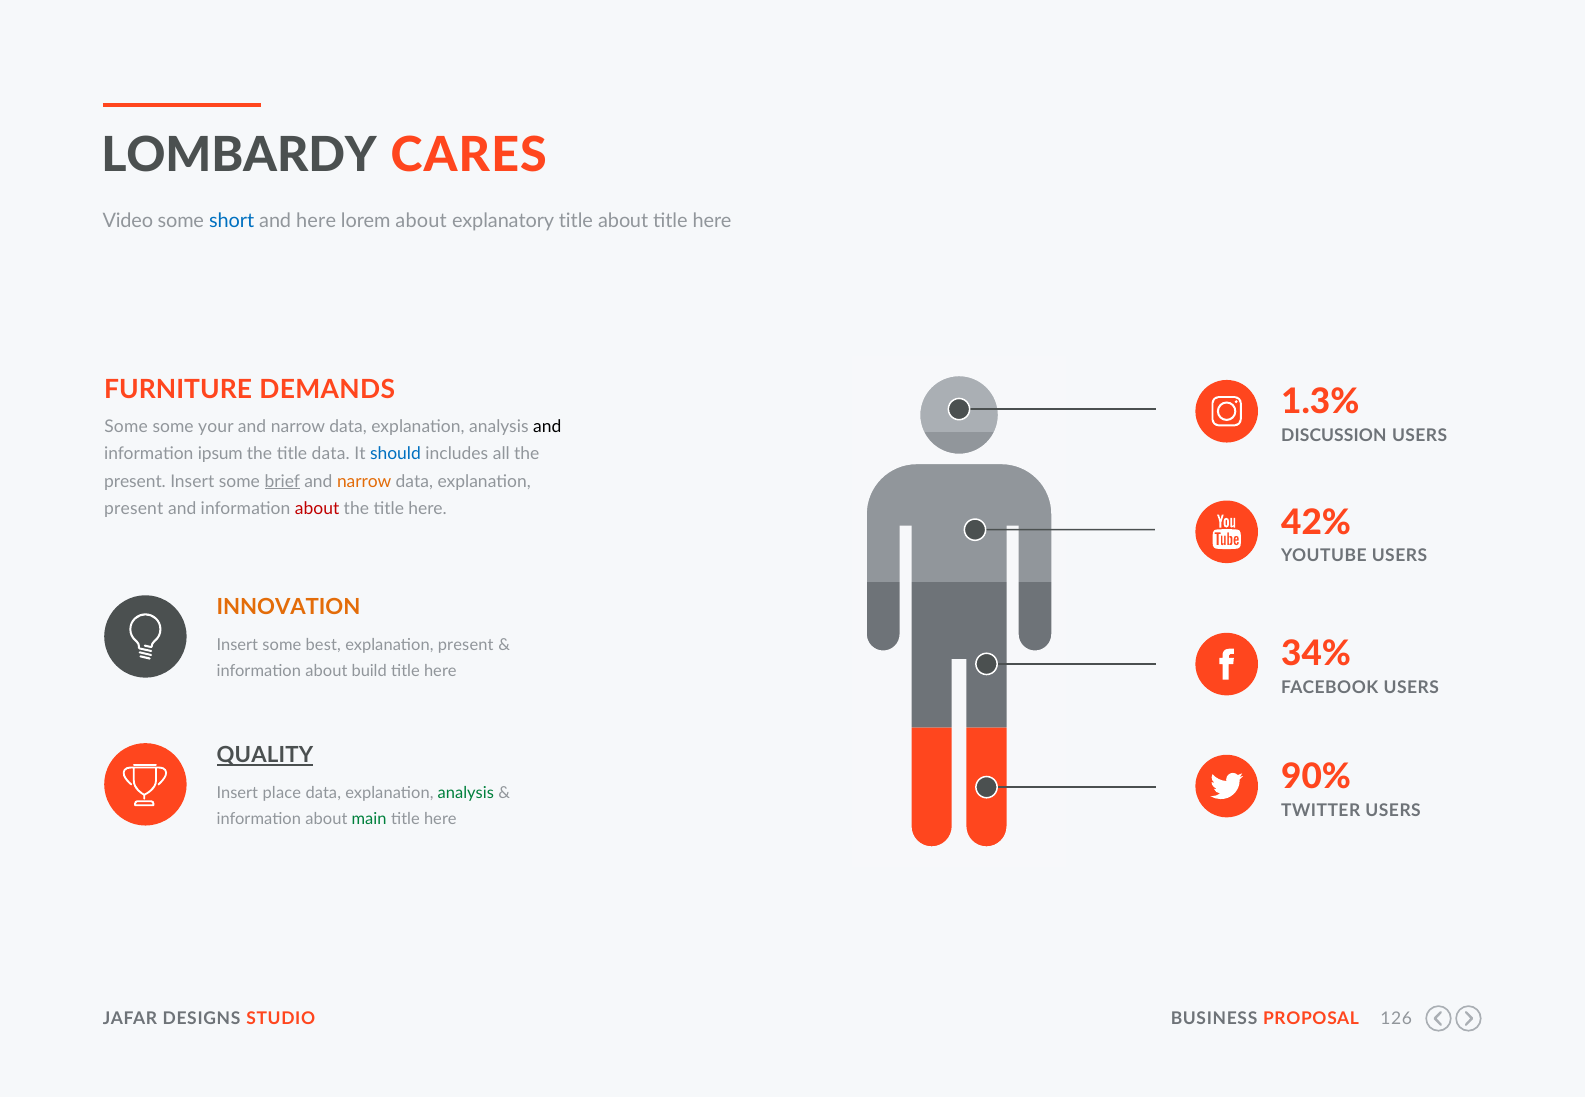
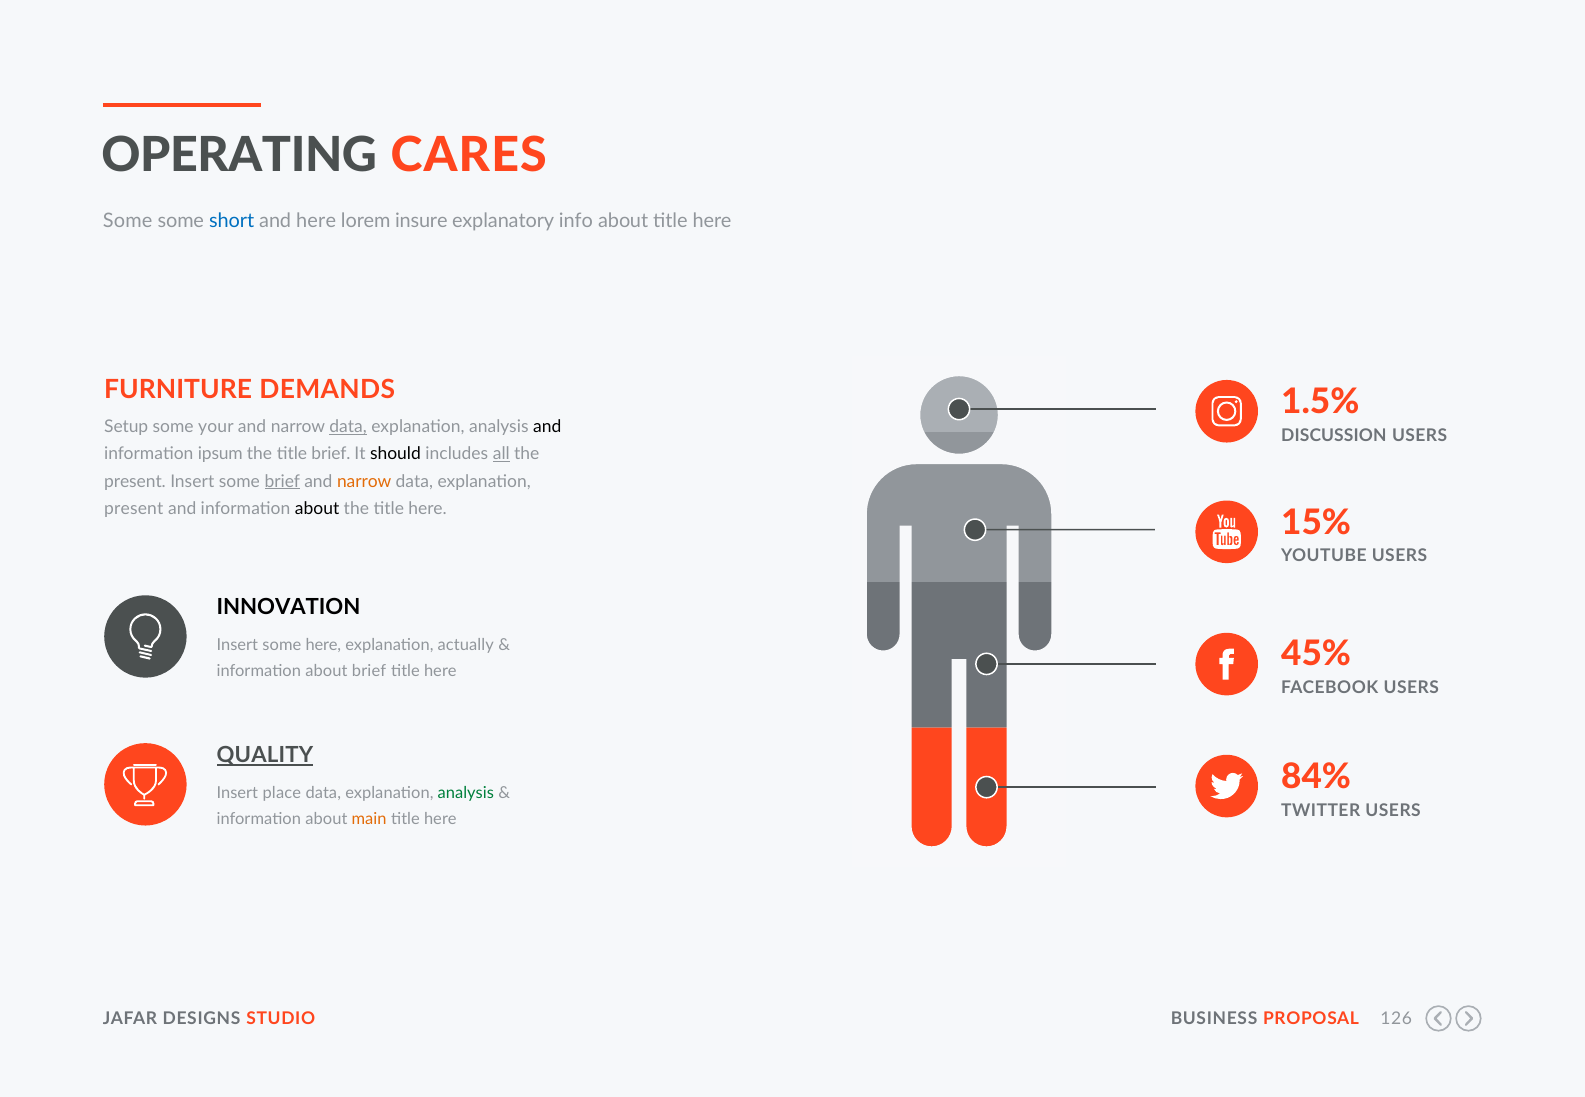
LOMBARDY: LOMBARDY -> OPERATING (239, 155)
Video: Video -> Some (128, 220)
lorem about: about -> insure (421, 220)
explanatory title: title -> info (576, 220)
1.3%: 1.3% -> 1.5% (1320, 402)
Some: Some -> Setup (126, 427)
data underline: none -> present (348, 427)
title data: data -> brief (331, 454)
should colour: blue -> black (395, 454)
all underline: none -> present (501, 454)
about colour: red -> black (317, 509)
42%: 42% -> 15% (1316, 523)
INNOVATION colour: orange -> black (288, 608)
some best: best -> here (323, 646)
present: present -> actually (466, 646)
34%: 34% -> 45% (1316, 654)
about build: build -> brief (369, 671)
90%: 90% -> 84% (1316, 777)
main colour: green -> orange (369, 819)
